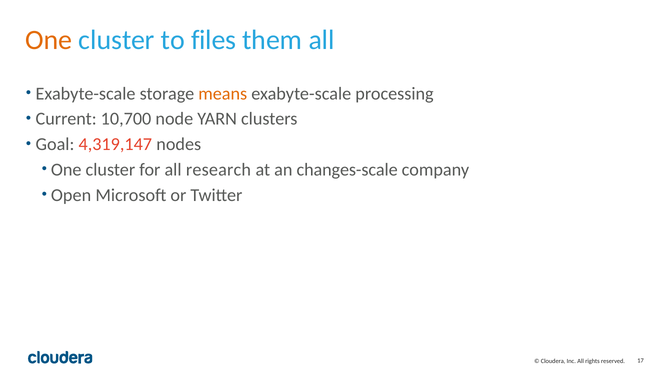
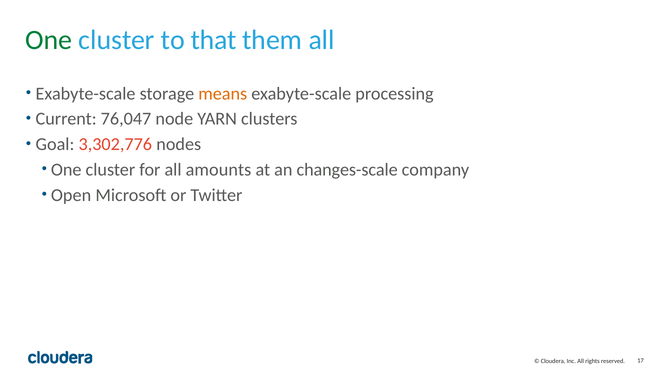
One colour: orange -> green (49, 40)
files: files -> that (214, 40)
10,700: 10,700 -> 76,047 (126, 119)
4,319,147: 4,319,147 -> 3,302,776 (115, 145)
research: research -> amounts (218, 170)
